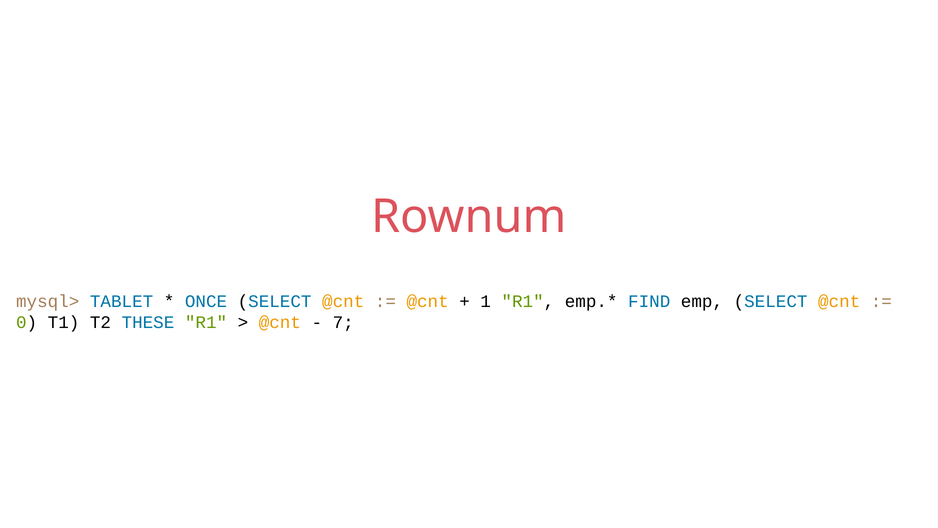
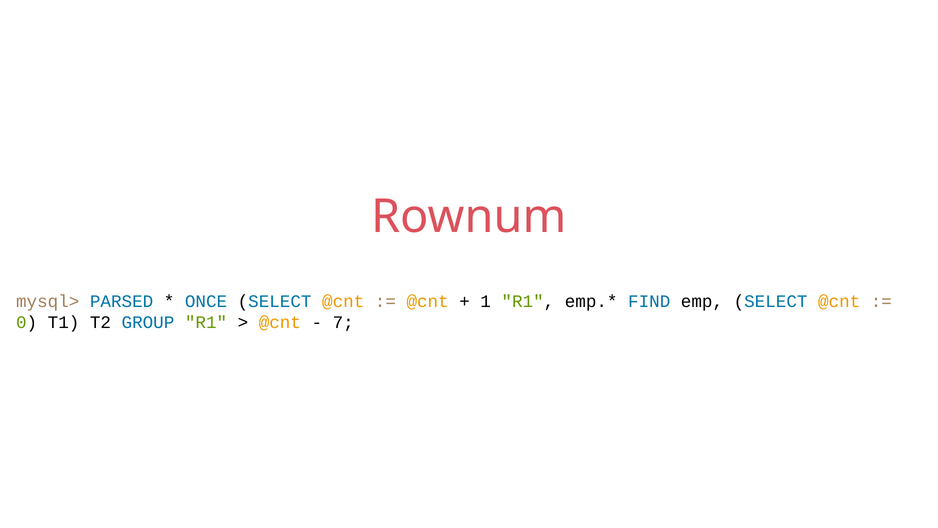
TABLET: TABLET -> PARSED (122, 301)
THESE: THESE -> GROUP (148, 322)
